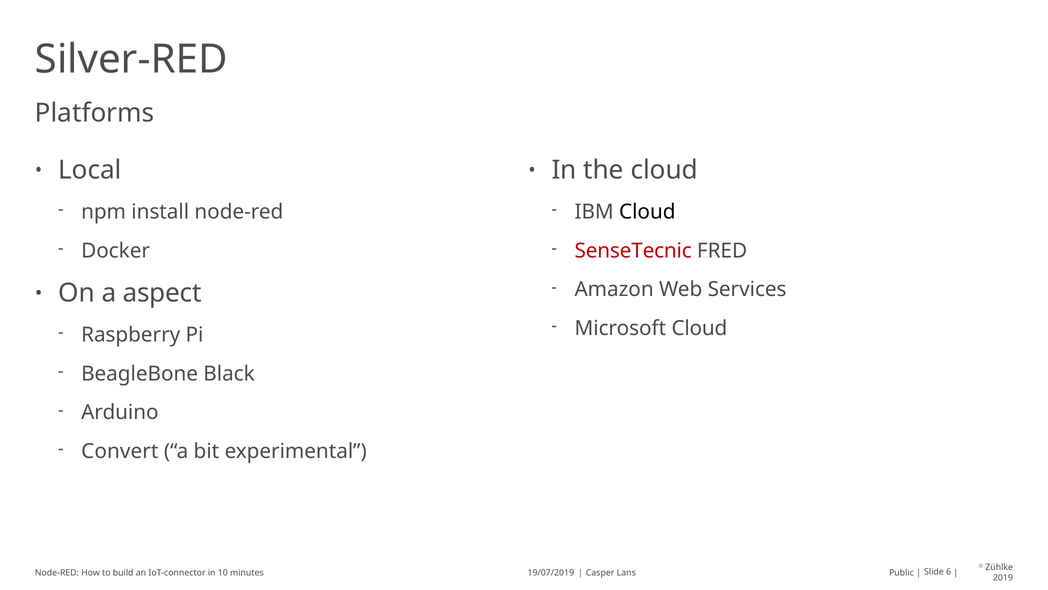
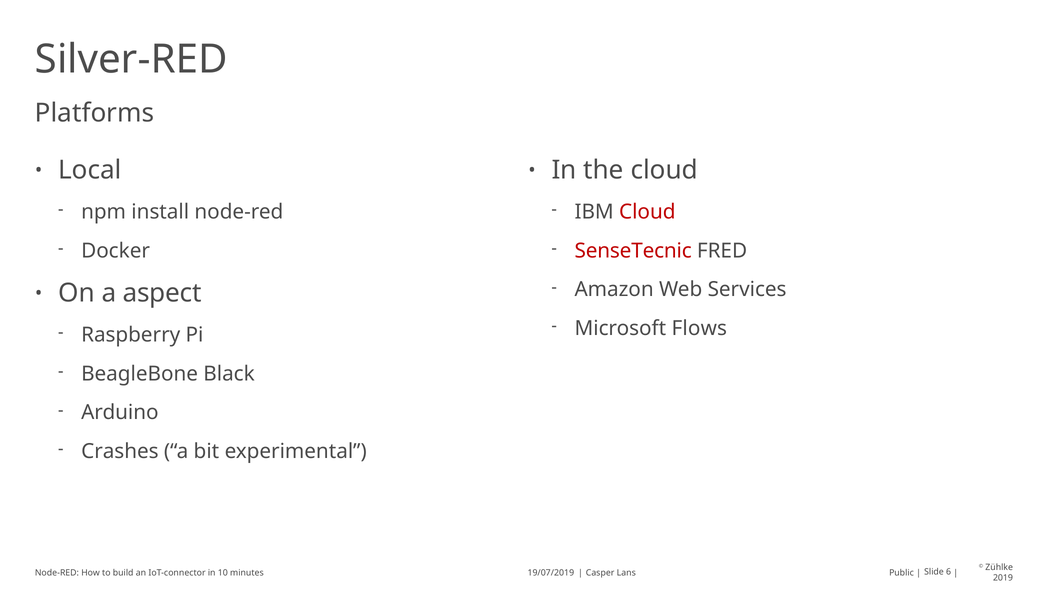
Cloud colour: black -> red (647, 212)
Microsoft Cloud: Cloud -> Flows (699, 328)
Convert: Convert -> Crashes (120, 451)
